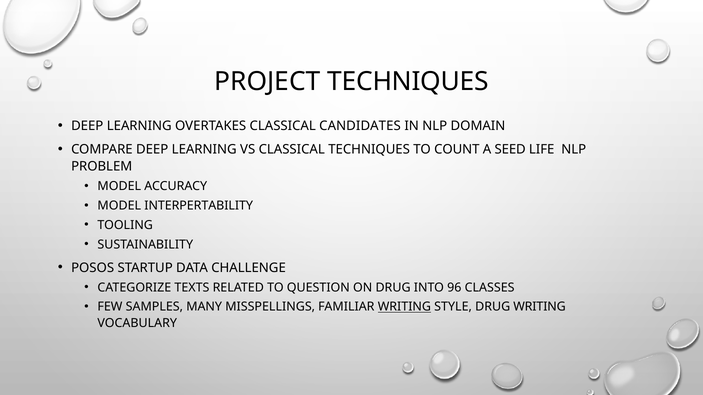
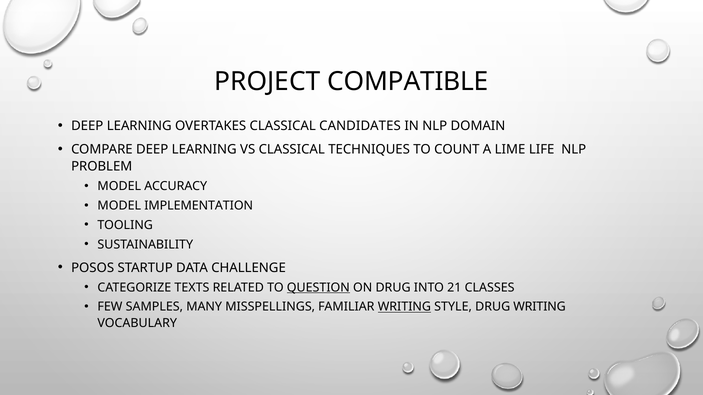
PROJECT TECHNIQUES: TECHNIQUES -> COMPATIBLE (408, 81)
SEED: SEED -> LIME (510, 150)
INTERPERTABILITY: INTERPERTABILITY -> IMPLEMENTATION (199, 206)
QUESTION underline: none -> present (318, 288)
96: 96 -> 21 (454, 288)
